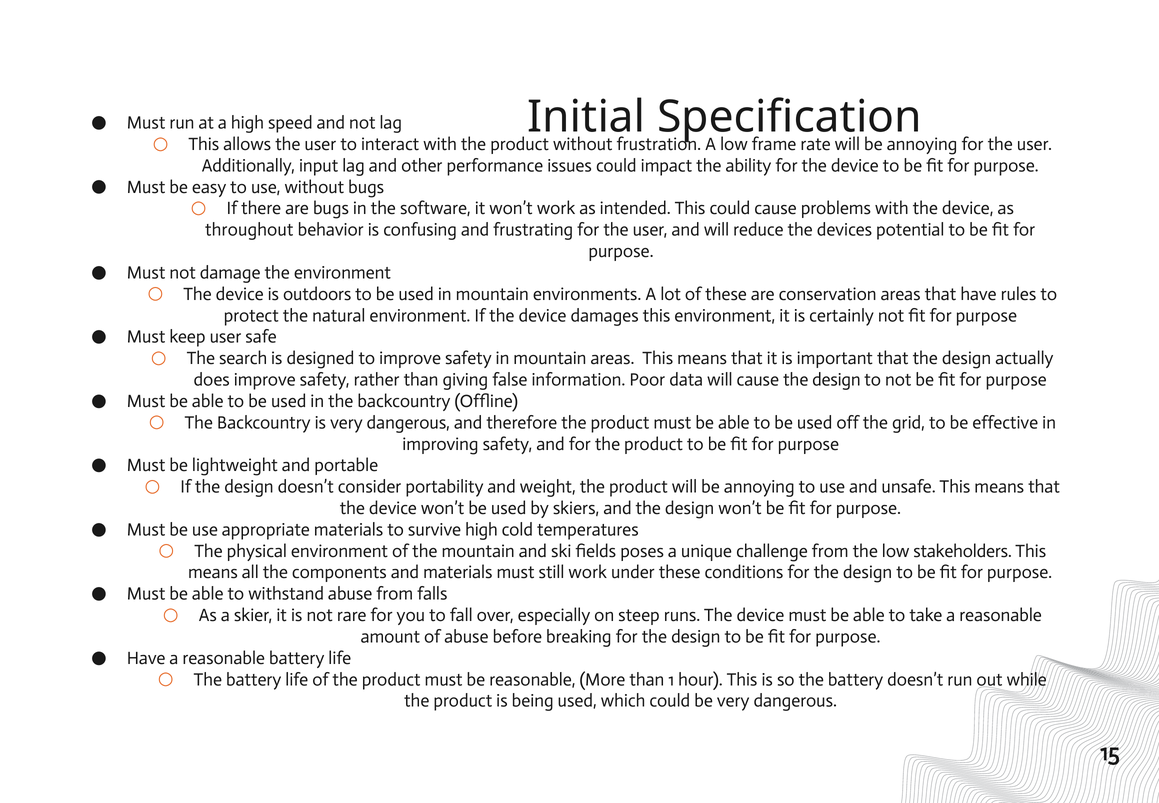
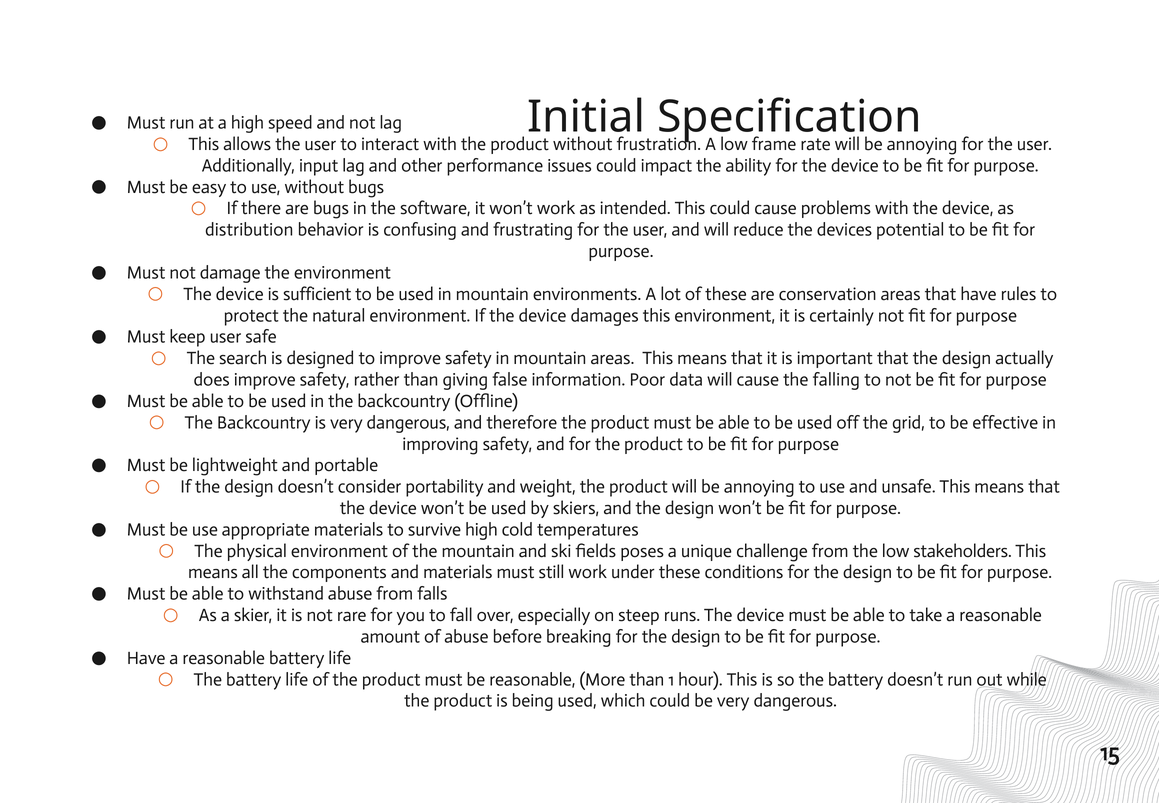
throughout: throughout -> distribution (249, 230)
outdoors: outdoors -> sufficient (317, 294)
cause the design: design -> falling (836, 380)
